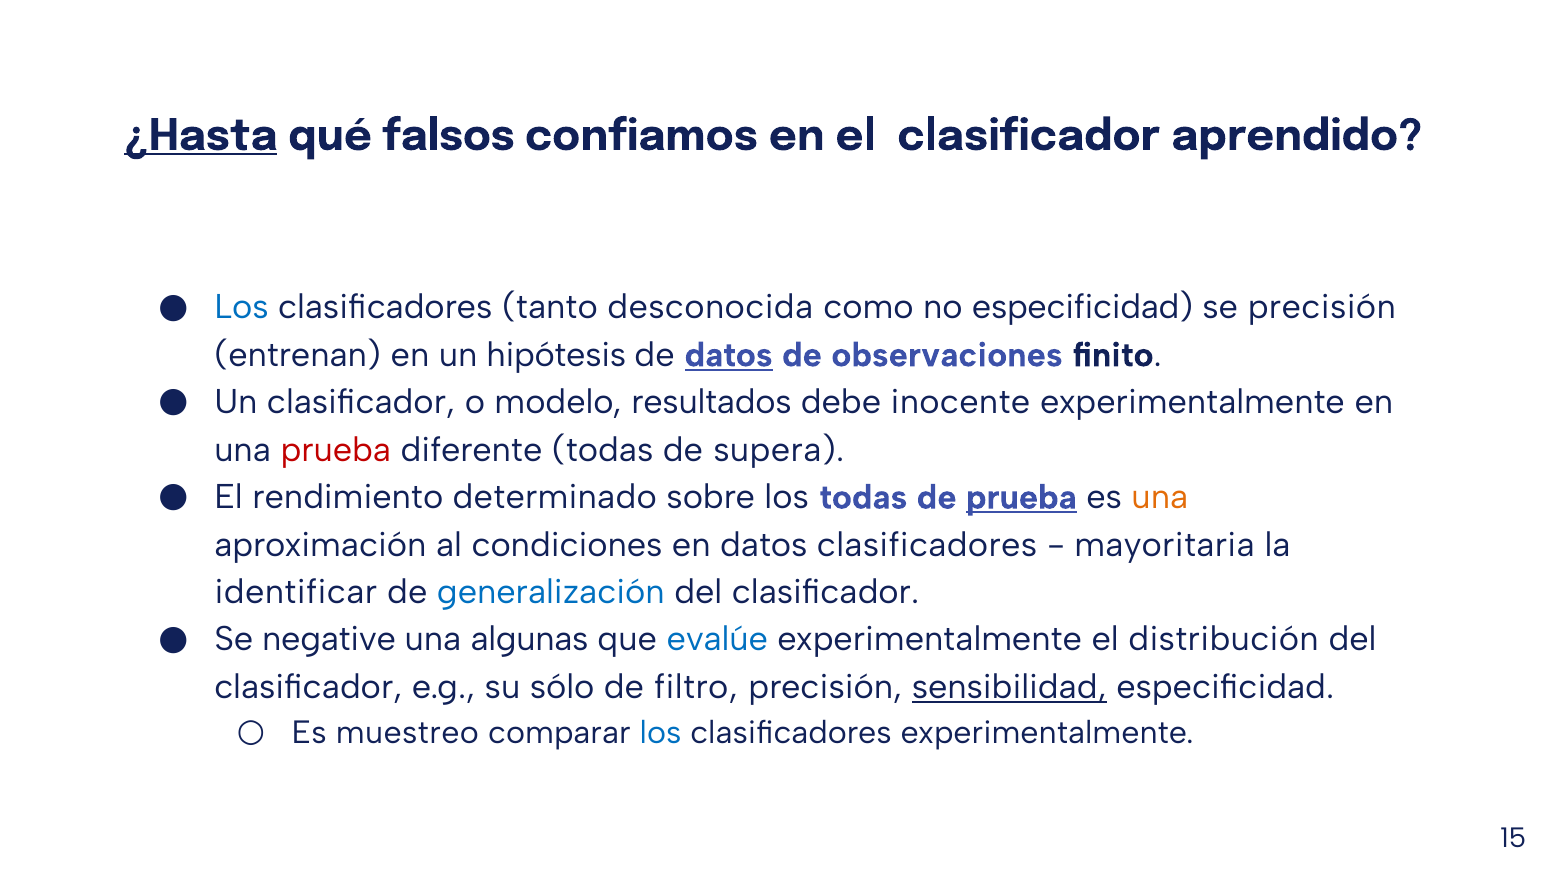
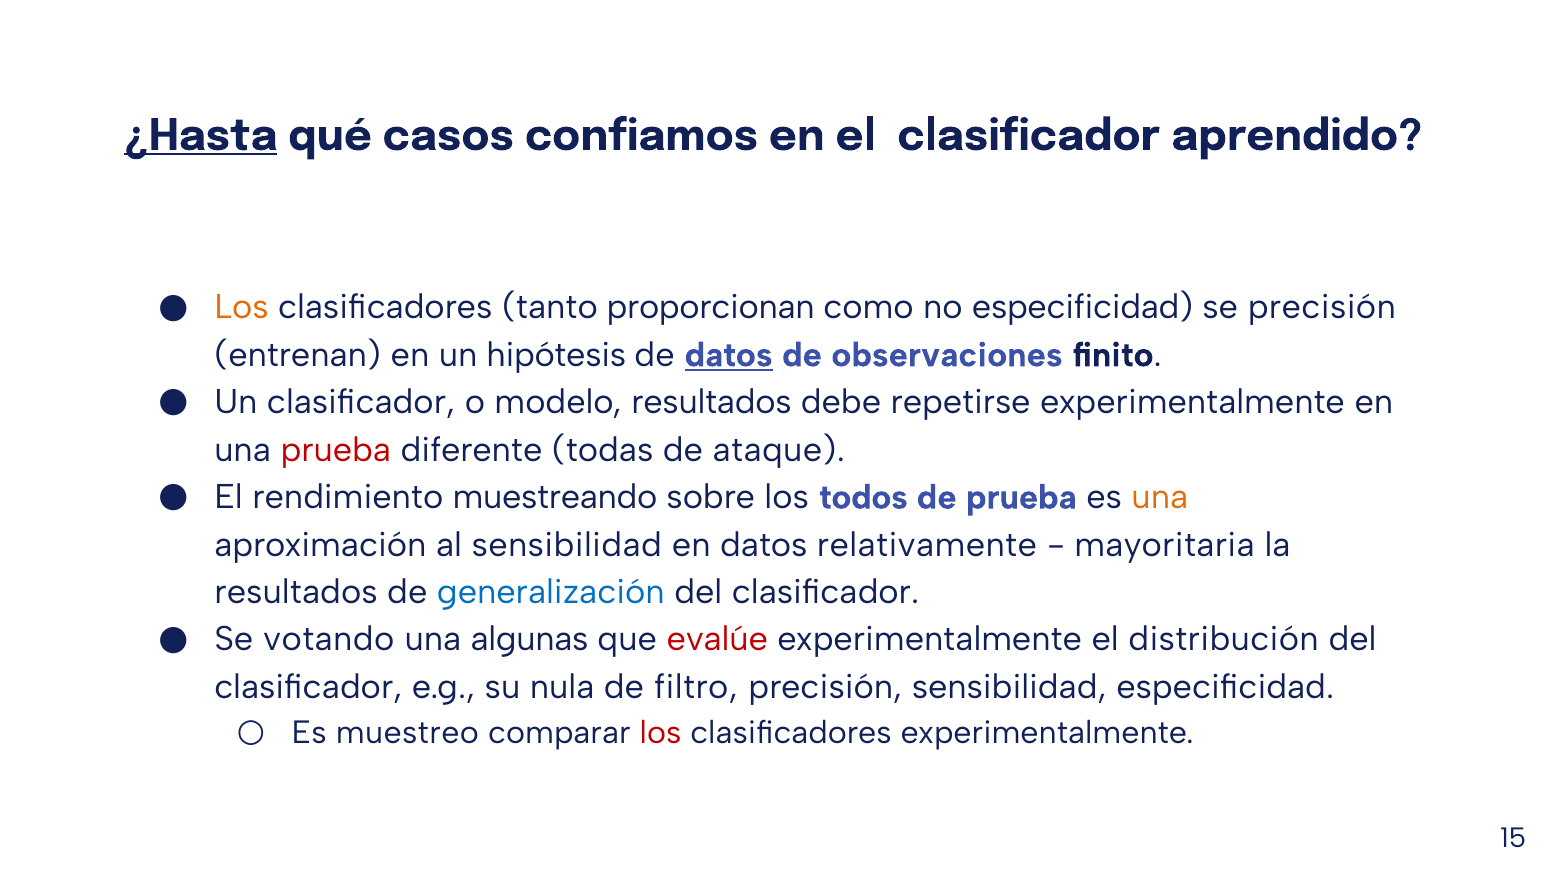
falsos: falsos -> casos (448, 136)
Los colour: blue -> orange (241, 308)
desconocida: desconocida -> proporcionan (711, 308)
inocente: inocente -> repetirse (961, 402)
supera: supera -> ataque (779, 450)
determinado: determinado -> muestreando (555, 497)
los todas: todas -> todos (863, 497)
prueba underline: present -> none (1021, 497)
al condiciones: condiciones -> sensibilidad (567, 545)
datos clasificadores: clasificadores -> relativamente (927, 545)
identificar: identificar -> resultados (296, 592)
negative: negative -> votando (329, 639)
evalúe colour: blue -> red (717, 639)
sólo: sólo -> nula (562, 687)
sensibilidad underline: present -> none (1009, 687)
los colour: blue -> red (661, 732)
